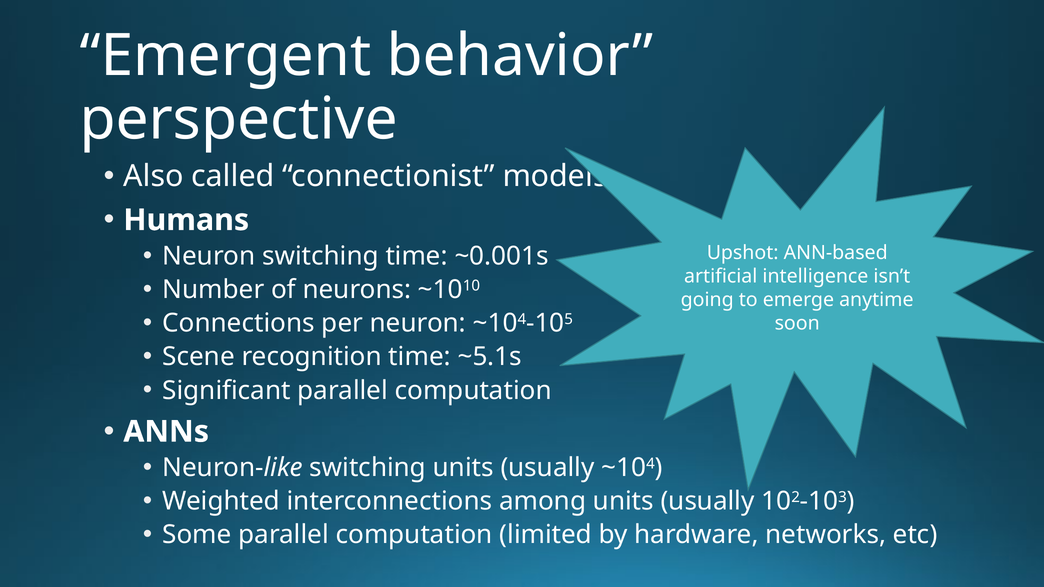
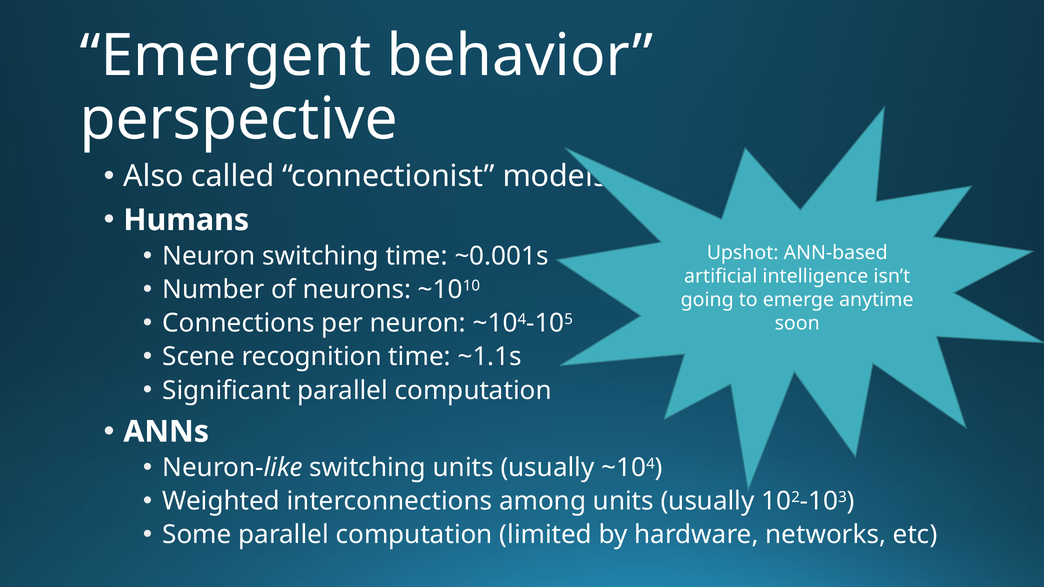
~5.1s: ~5.1s -> ~1.1s (490, 357)
